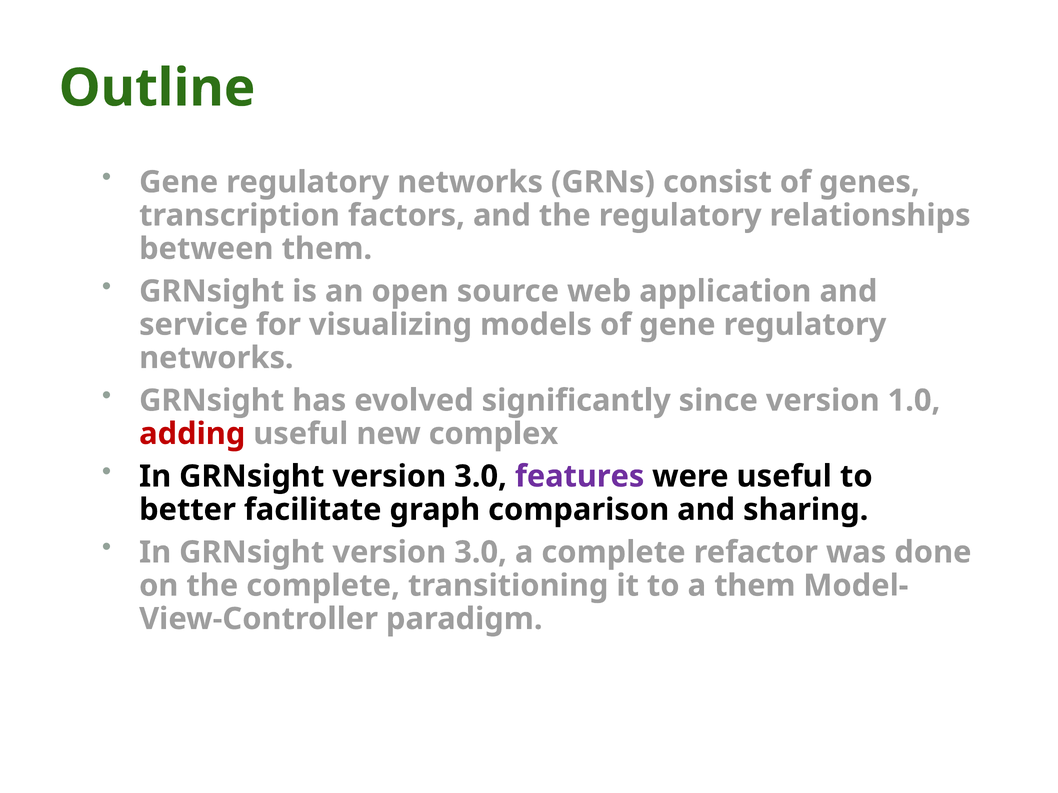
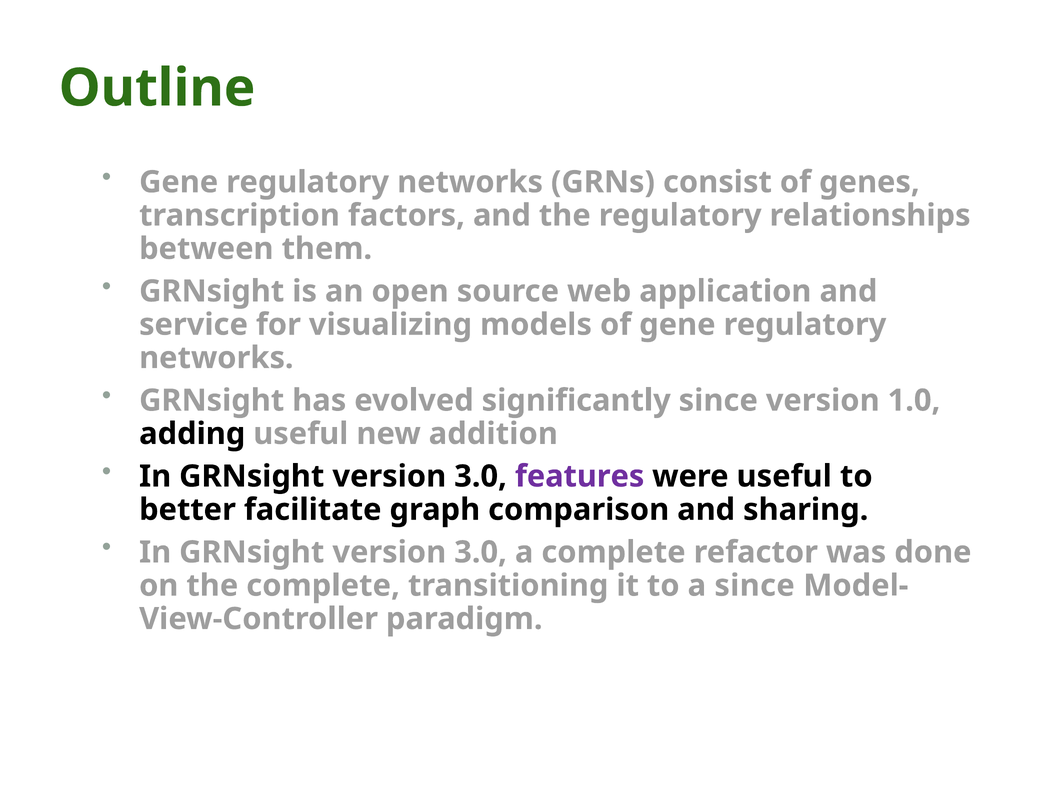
adding colour: red -> black (192, 434)
complex: complex -> addition (493, 434)
a them: them -> since (755, 586)
